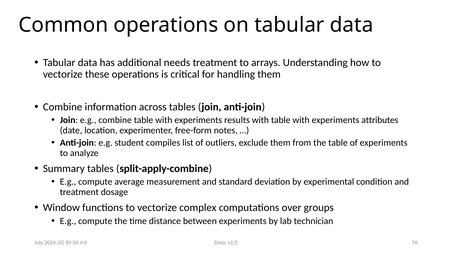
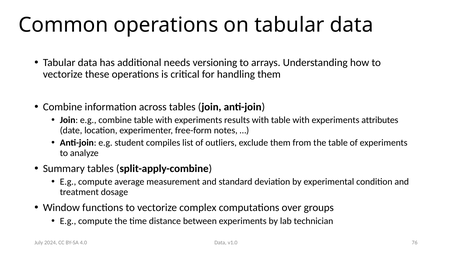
needs treatment: treatment -> versioning (215, 63)
